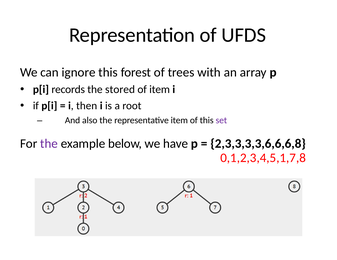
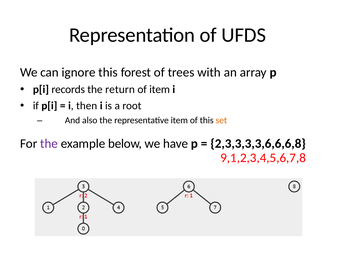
stored: stored -> return (120, 90)
set colour: purple -> orange (221, 120)
0,1,2,3,4,5,1,7,8: 0,1,2,3,4,5,1,7,8 -> 9,1,2,3,4,5,6,7,8 (263, 158)
